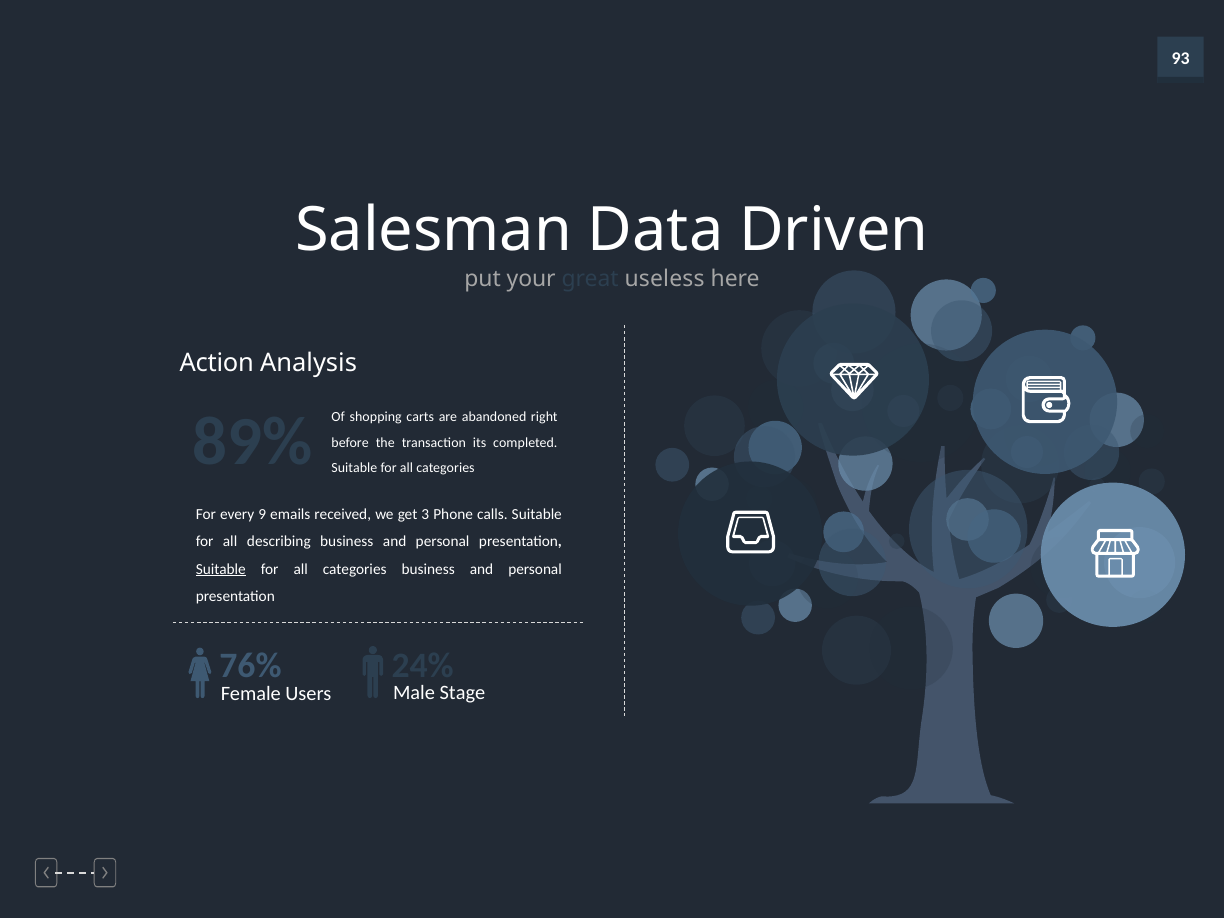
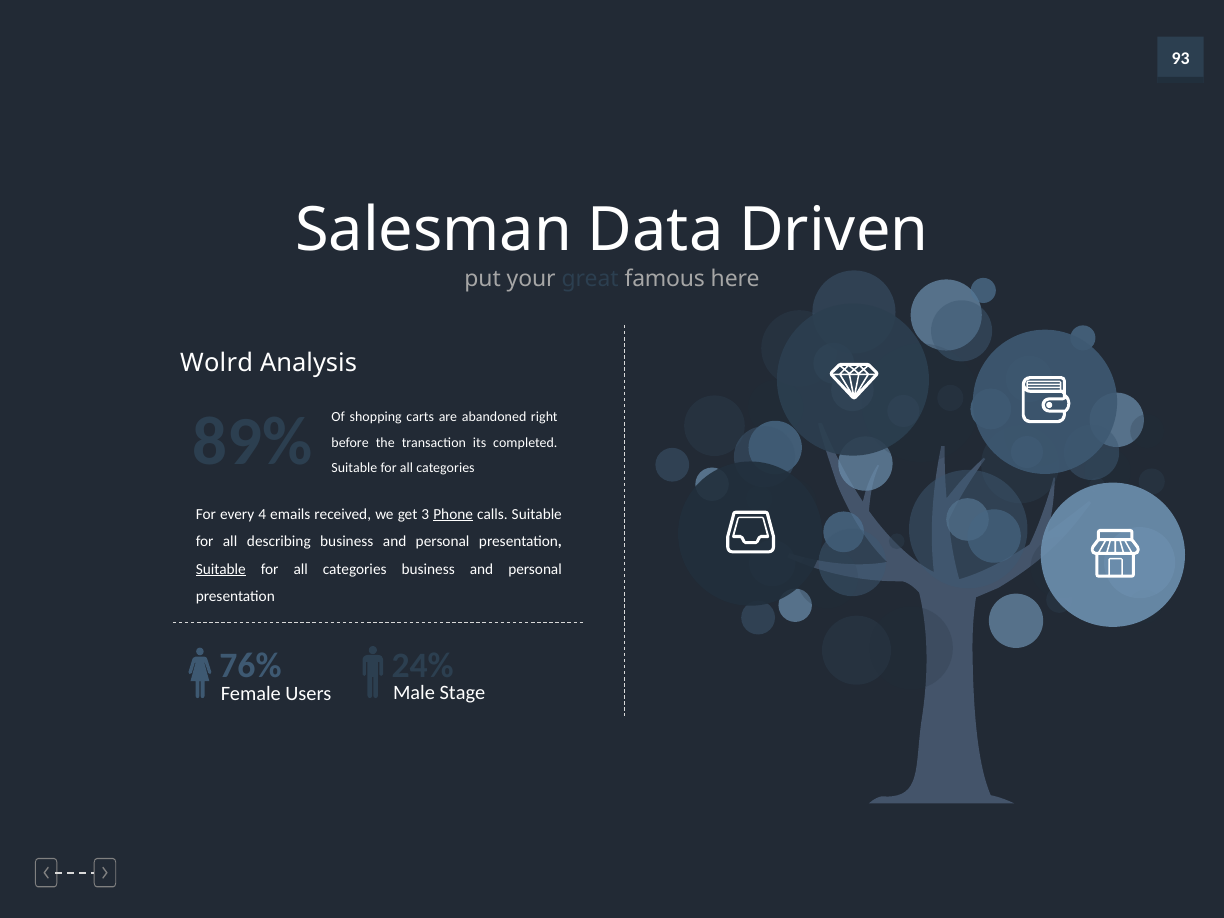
useless: useless -> famous (665, 278)
Action: Action -> Wolrd (217, 363)
9: 9 -> 4 (262, 514)
Phone underline: none -> present (453, 514)
